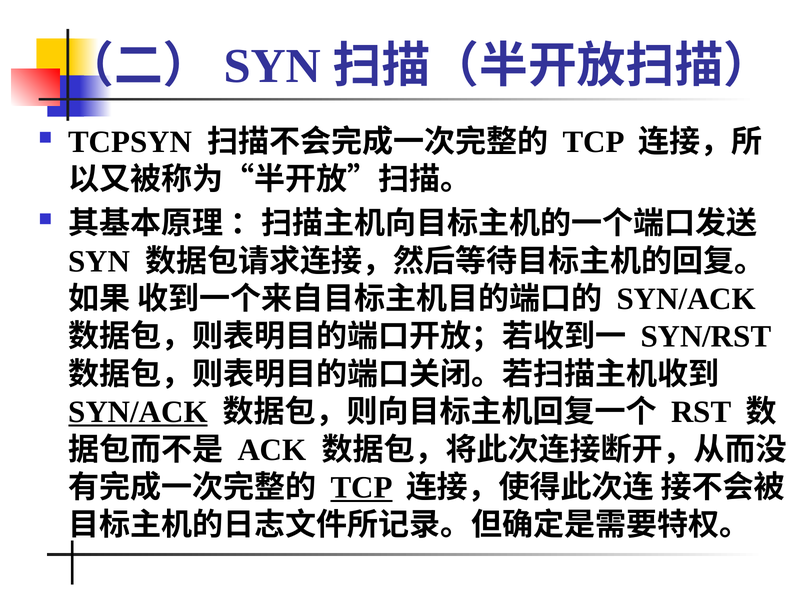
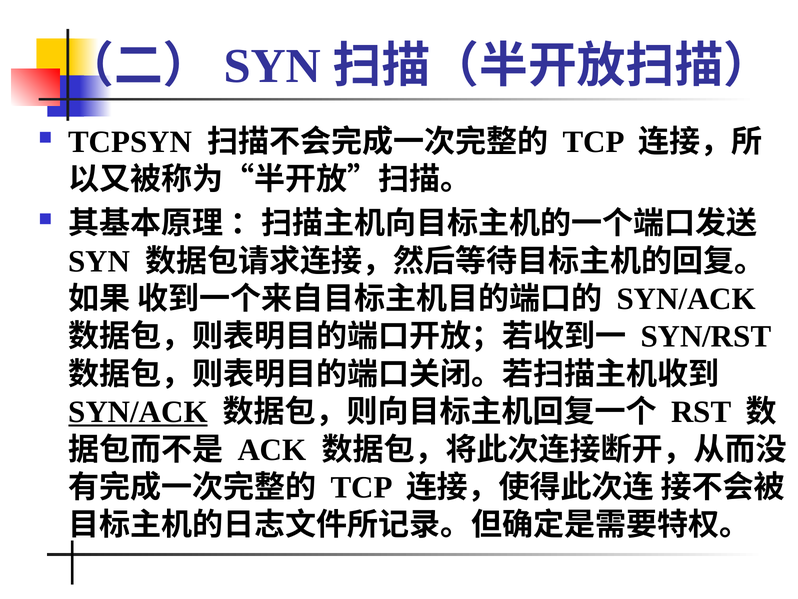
TCP underline: present -> none (362, 487)
